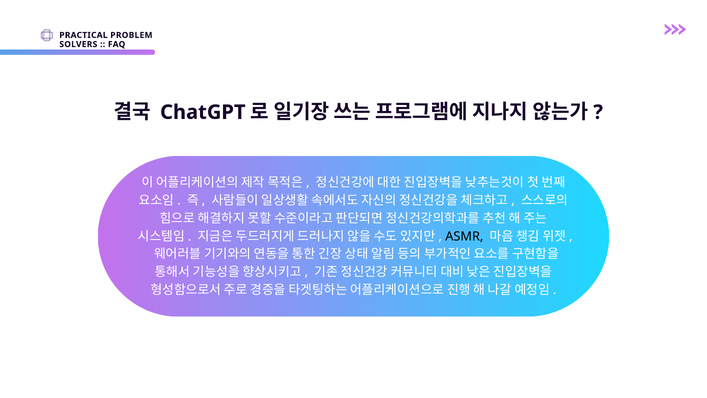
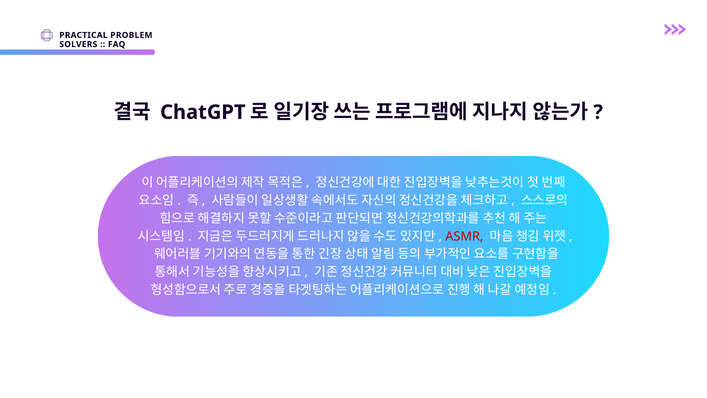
ASMR colour: black -> red (464, 236)
